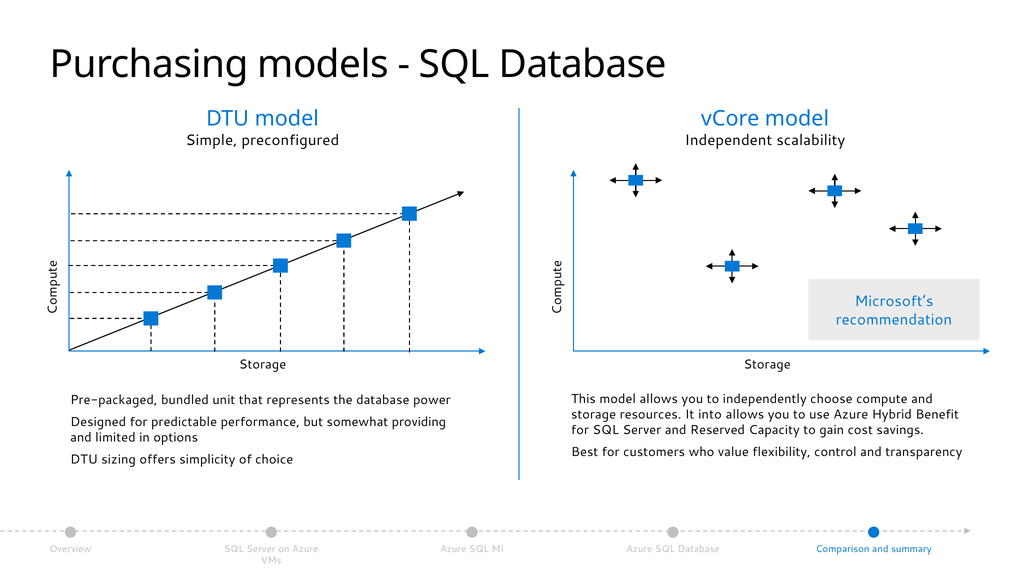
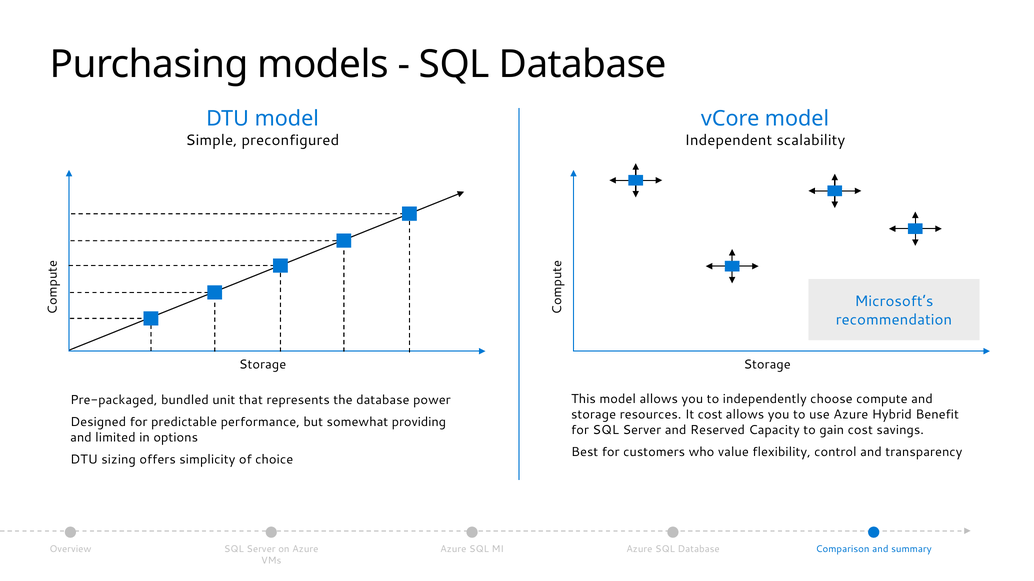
It into: into -> cost (710, 415)
